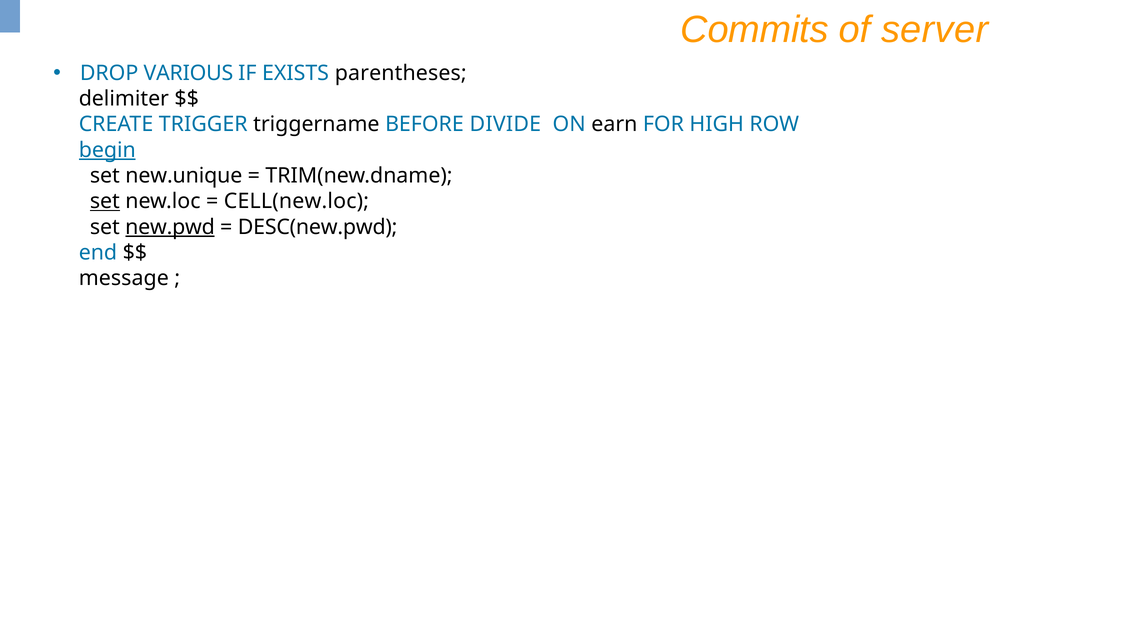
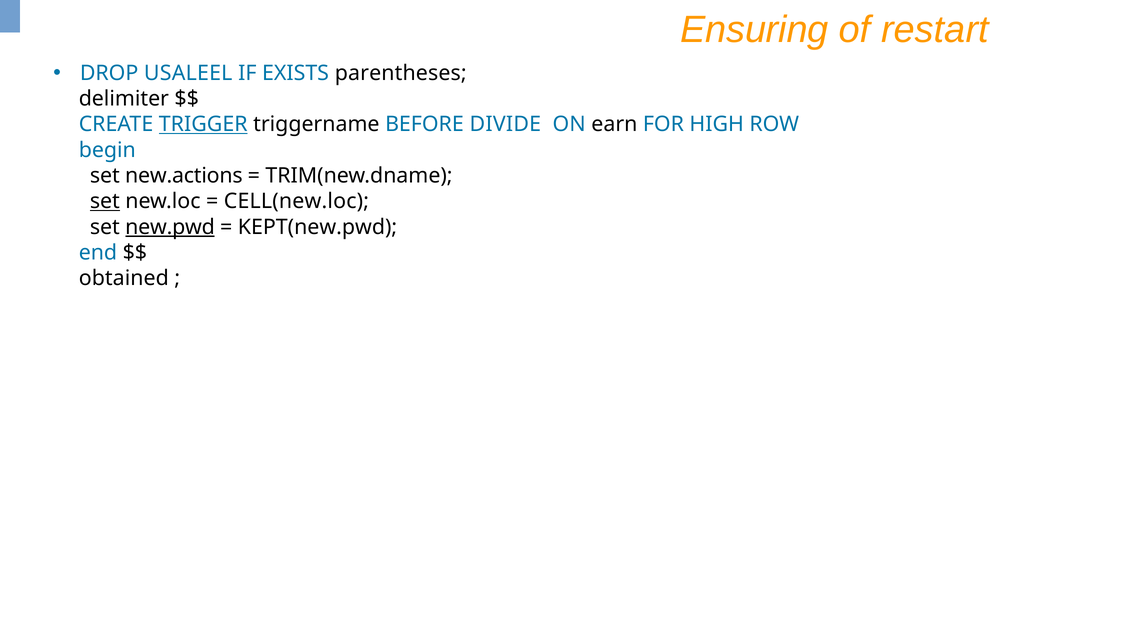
Commits: Commits -> Ensuring (754, 30)
server: server -> restart (935, 30)
VARIOUS: VARIOUS -> USALEEL (188, 73)
TRIGGER underline: none -> present (203, 124)
begin underline: present -> none (107, 150)
new.unique: new.unique -> new.actions (184, 176)
DESC(new.pwd: DESC(new.pwd -> KEPT(new.pwd (317, 227)
message: message -> obtained (124, 278)
